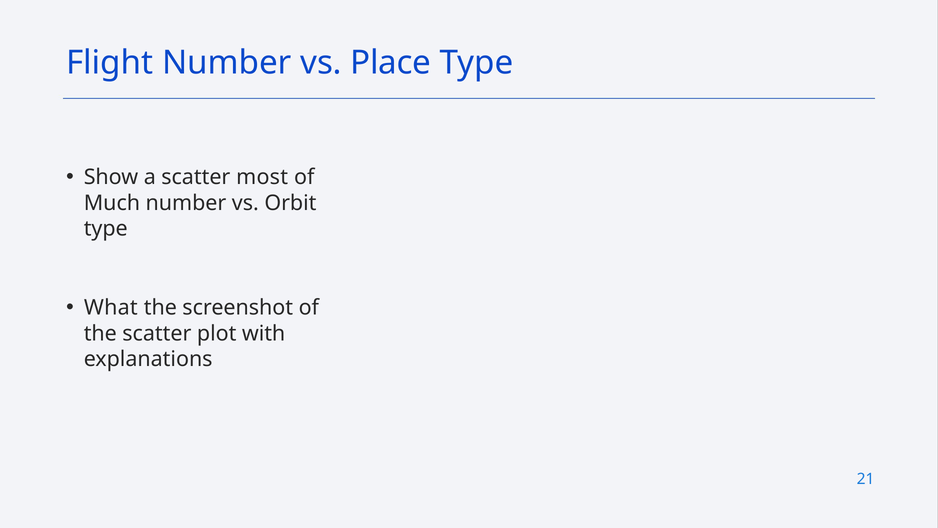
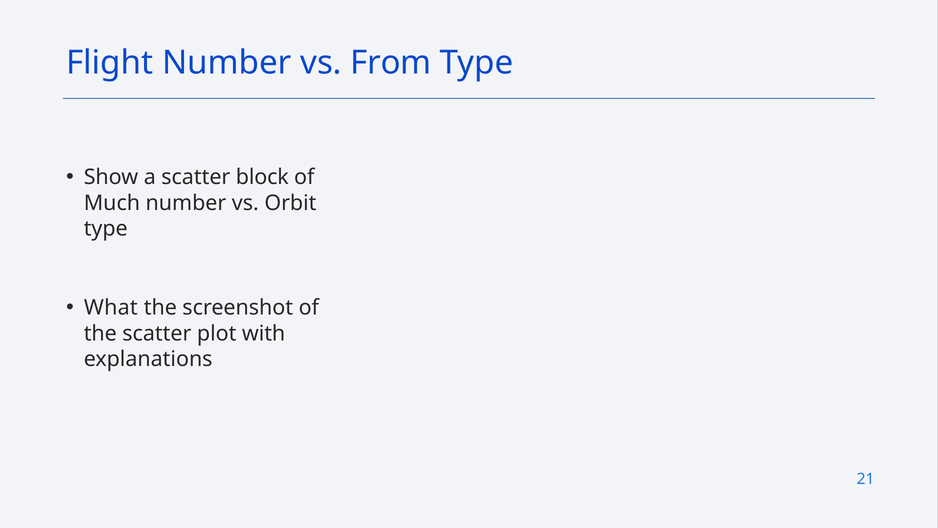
Place: Place -> From (391, 63)
most: most -> block (262, 177)
